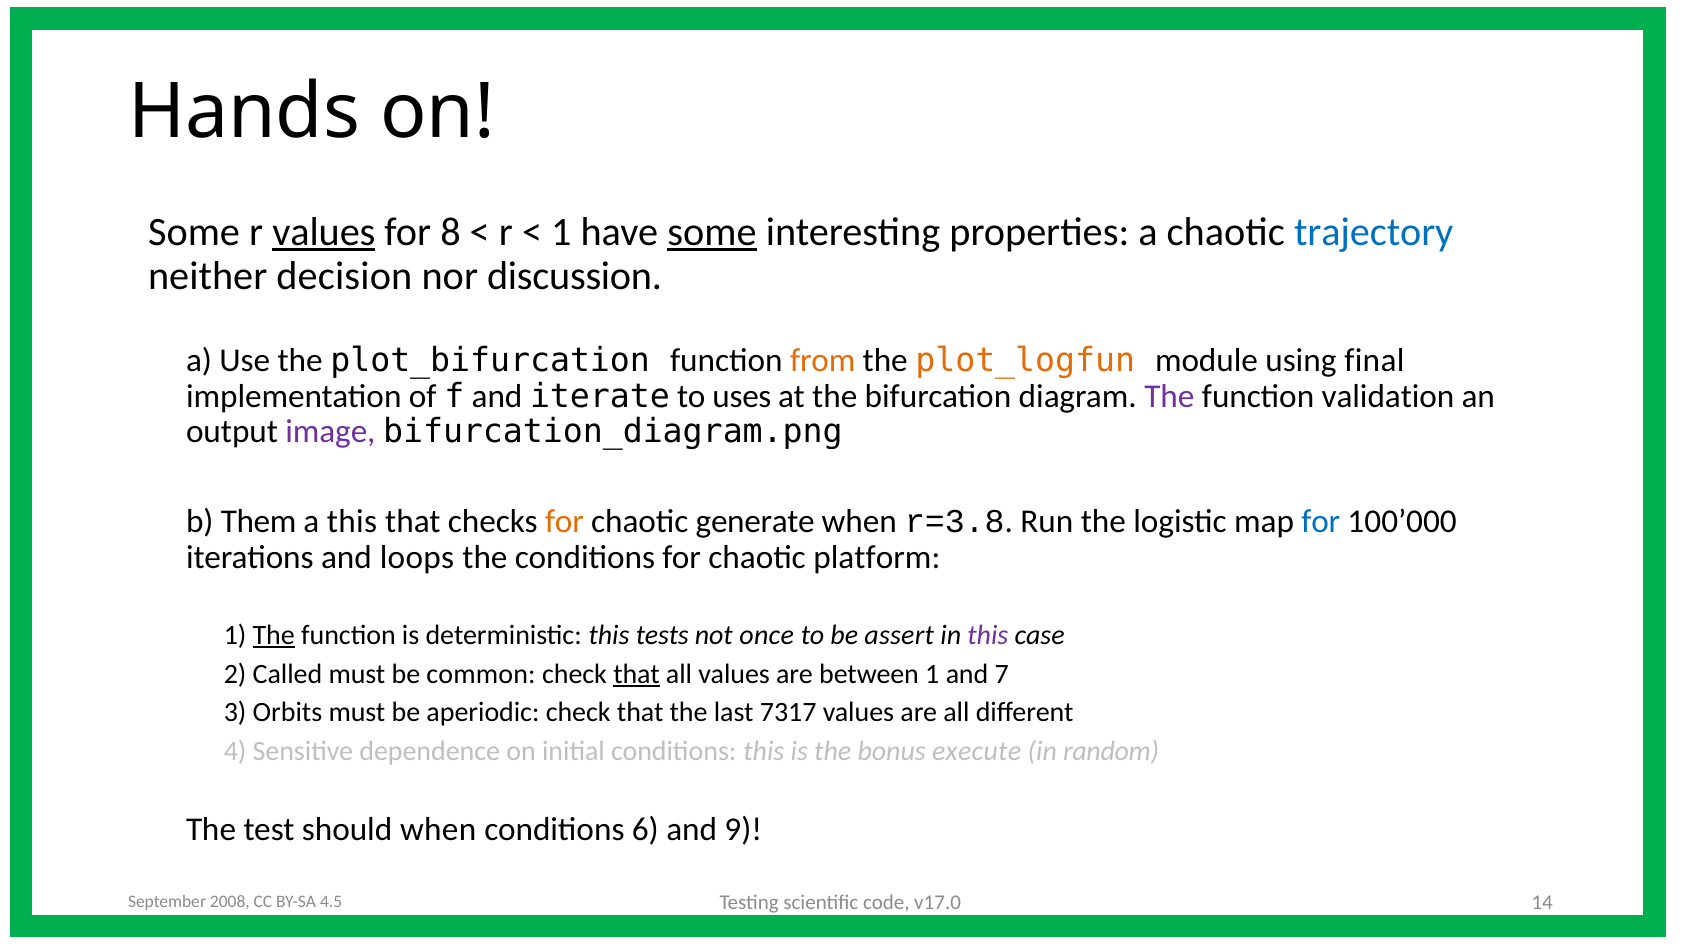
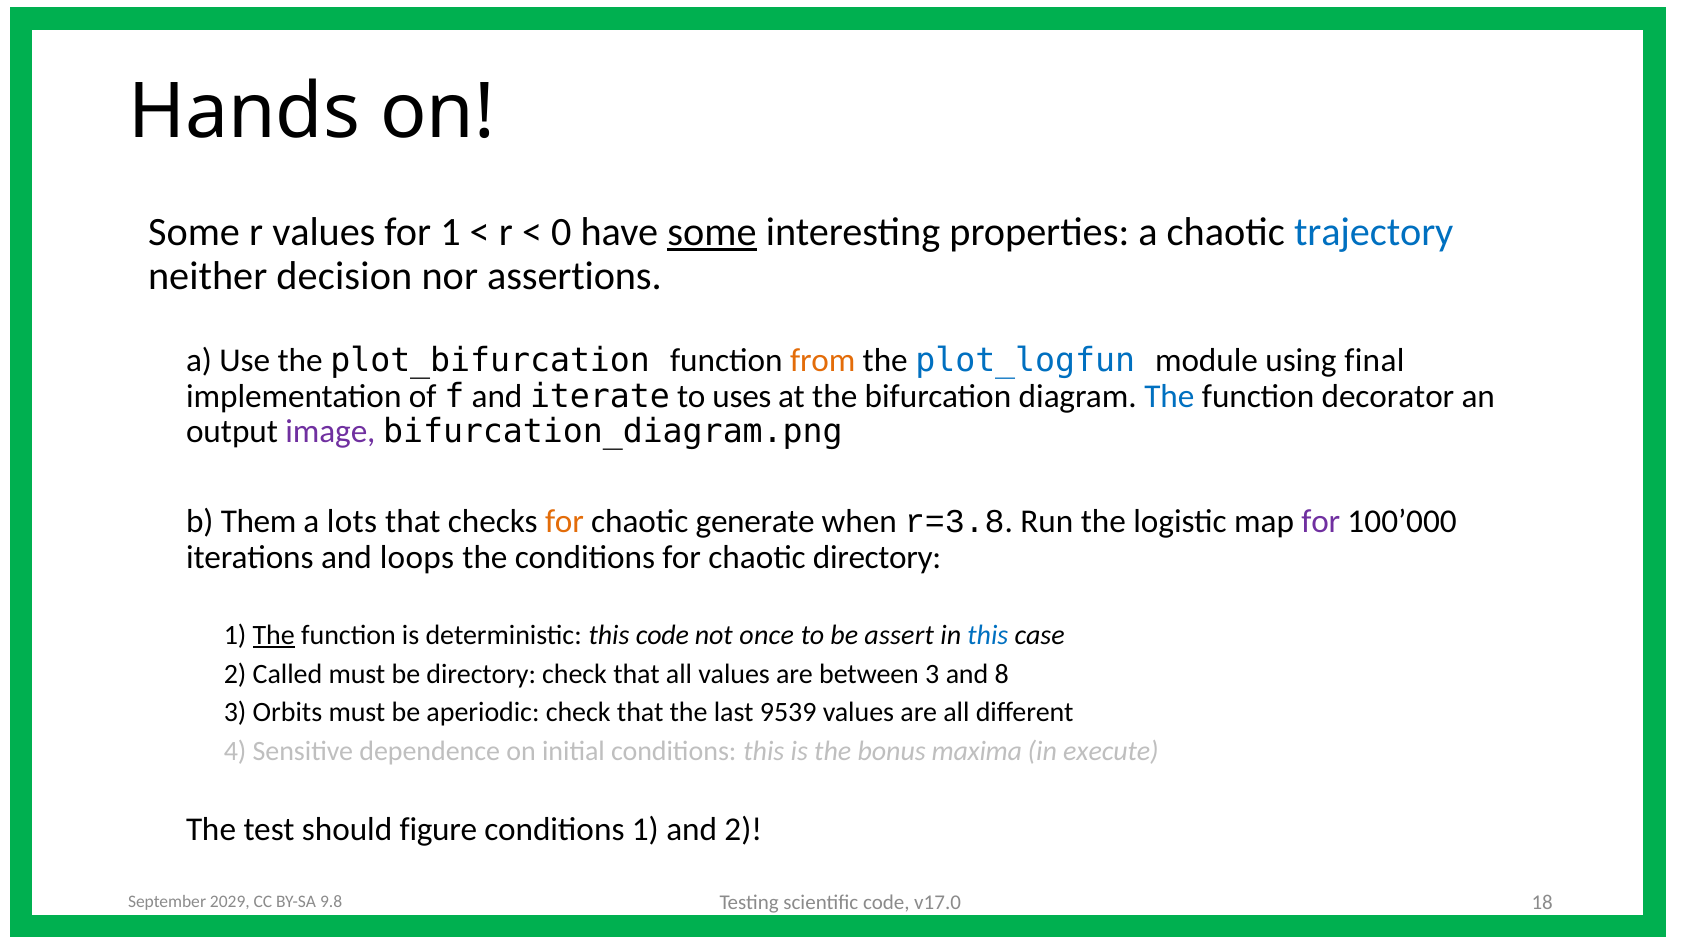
values underline: present -> none (324, 233)
for 8: 8 -> 1 (451, 233)
1: 1 -> 0 (561, 233)
discussion: discussion -> assertions (574, 276)
plot_logfun colour: orange -> blue (1025, 360)
The colour: purple -> blue (1169, 396)
validation: validation -> decorator (1388, 396)
a this: this -> lots (352, 522)
for colour: blue -> purple (1321, 522)
chaotic platform: platform -> directory (877, 557)
this tests: tests -> code (662, 635)
this colour: purple -> blue (988, 635)
be common: common -> directory (481, 674)
that underline: present -> none (637, 674)
between 1: 1 -> 3 (932, 674)
7: 7 -> 8 (1002, 674)
7317: 7317 -> 9539 (788, 713)
execute: execute -> maxima (977, 752)
random: random -> execute (1111, 752)
should when: when -> figure (438, 830)
conditions 6: 6 -> 1 (645, 830)
and 9: 9 -> 2 (743, 830)
14: 14 -> 18 (1542, 903)
2008: 2008 -> 2029 (230, 903)
4.5: 4.5 -> 9.8 (331, 903)
